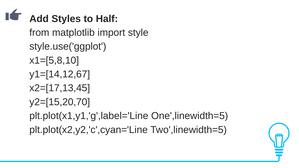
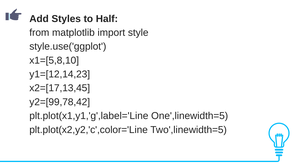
y1=[14,12,67: y1=[14,12,67 -> y1=[12,14,23 (60, 74)
y2=[15,20,70: y2=[15,20,70 -> y2=[99,78,42 (60, 102)
plt.plot(x2,y2,'c',cyan='Line: plt.plot(x2,y2,'c',cyan='Line -> plt.plot(x2,y2,'c',color='Line (89, 130)
